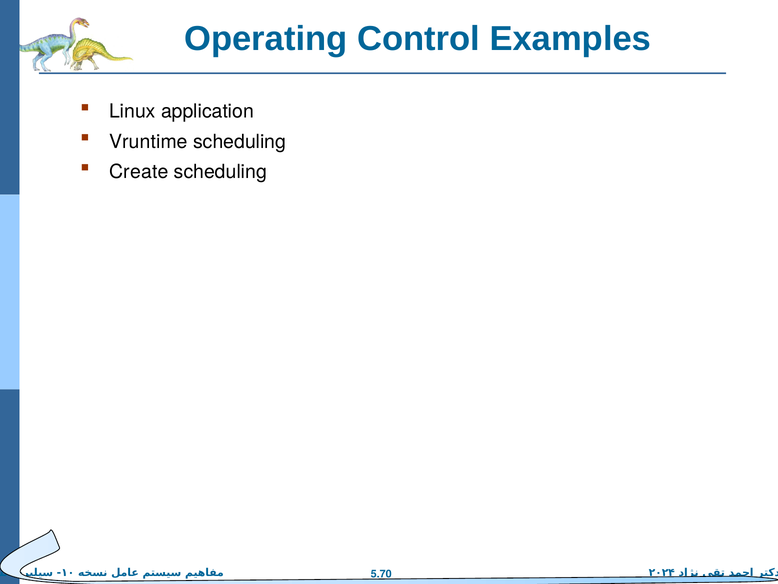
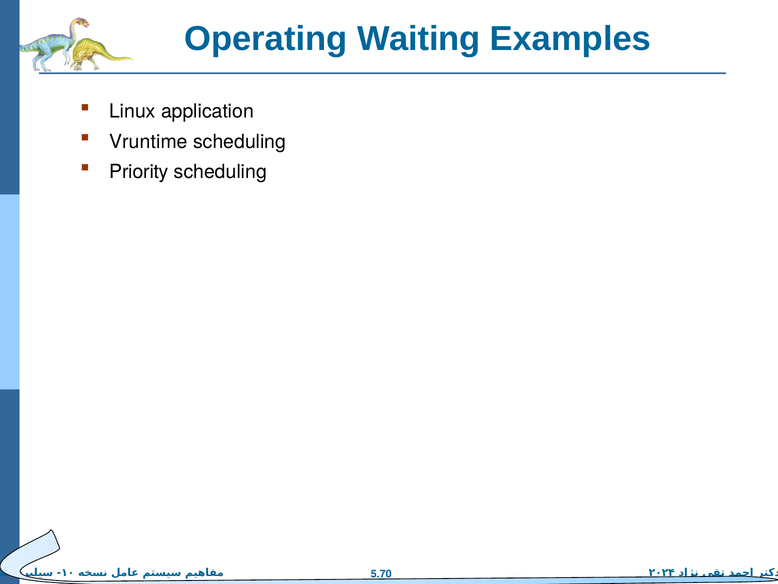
Control: Control -> Waiting (419, 39)
Create: Create -> Priority (139, 172)
